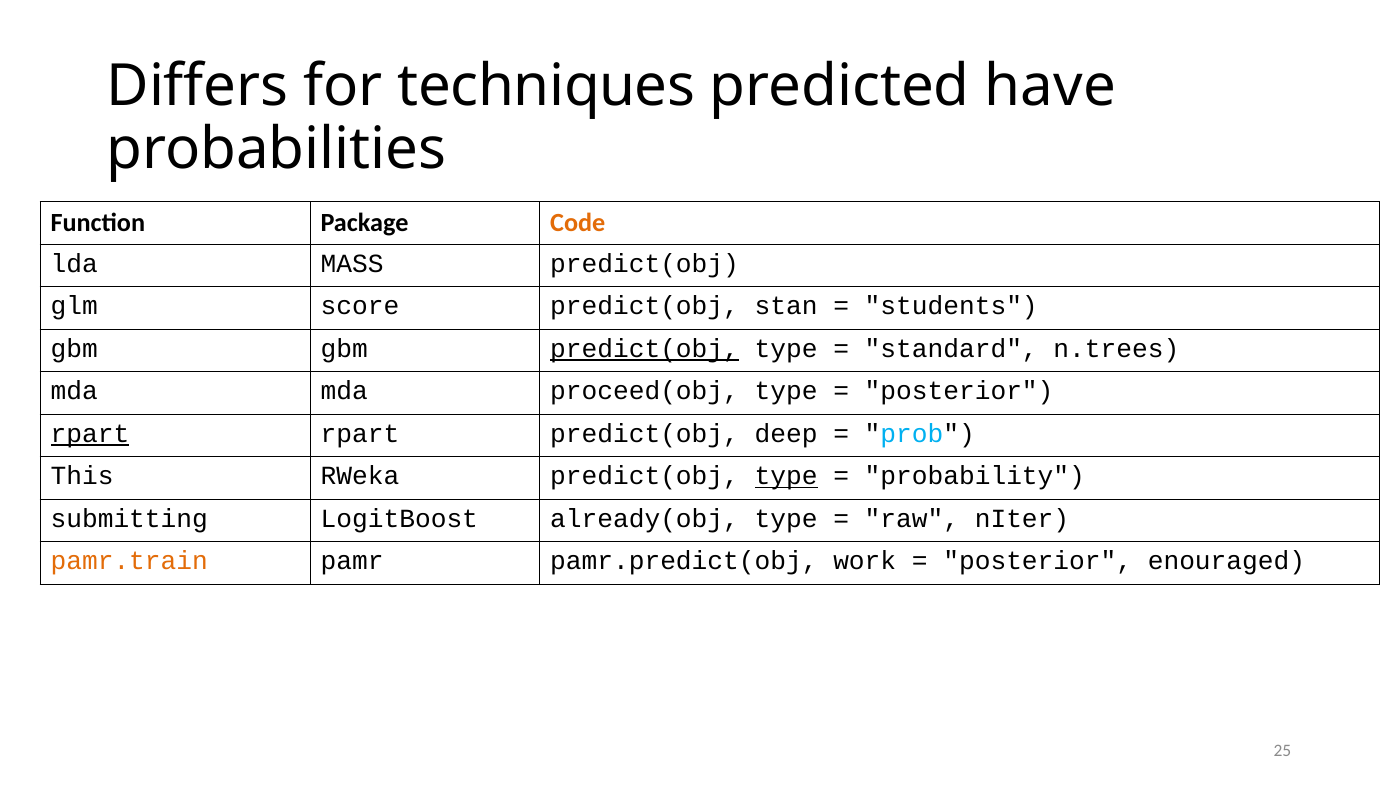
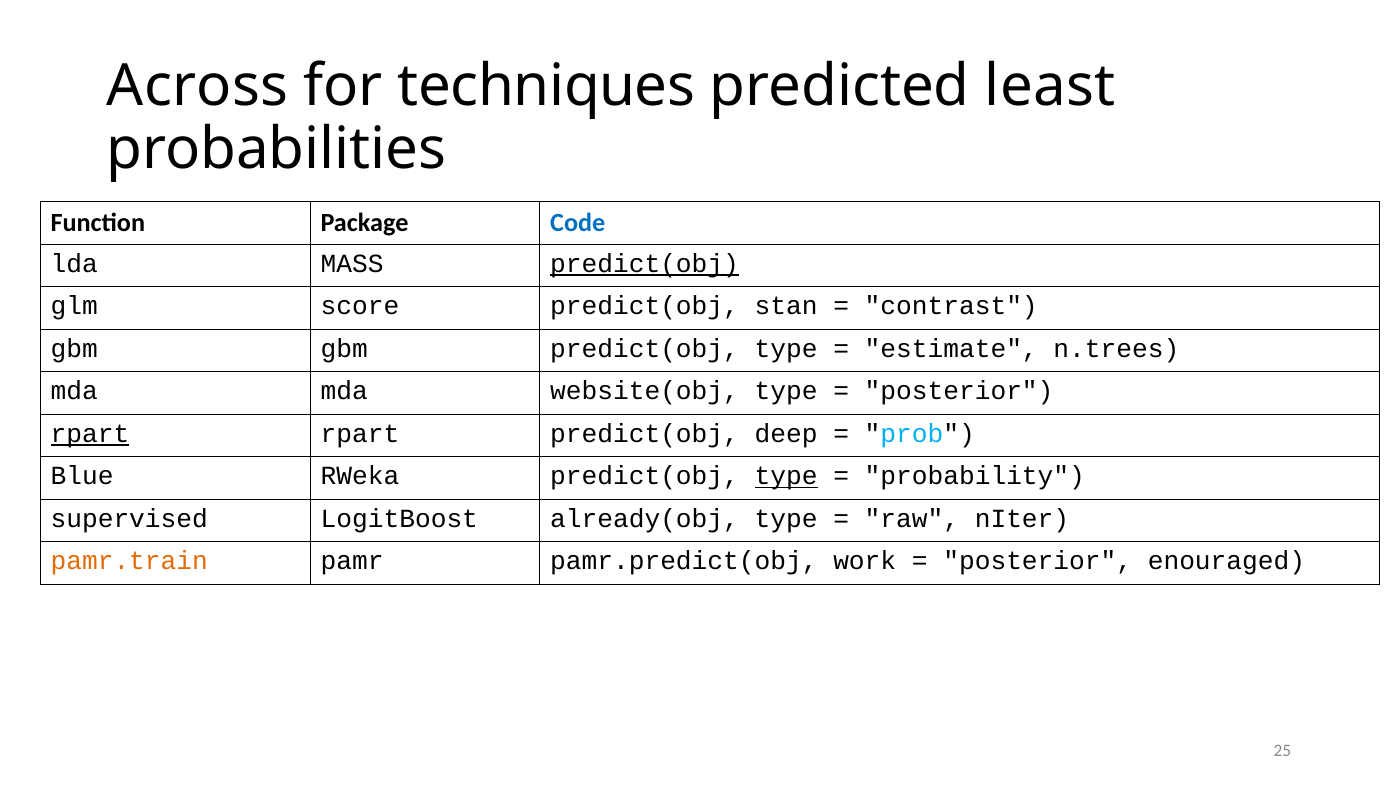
Differs: Differs -> Across (197, 86)
have: have -> least (1050, 86)
Code colour: orange -> blue (578, 223)
predict(obj underline: none -> present (645, 264)
students: students -> contrast (951, 306)
predict(obj underline: present -> none (645, 349)
standard: standard -> estimate (951, 349)
proceed(obj: proceed(obj -> website(obj (645, 392)
This: This -> Blue (82, 477)
submitting: submitting -> supervised (129, 519)
